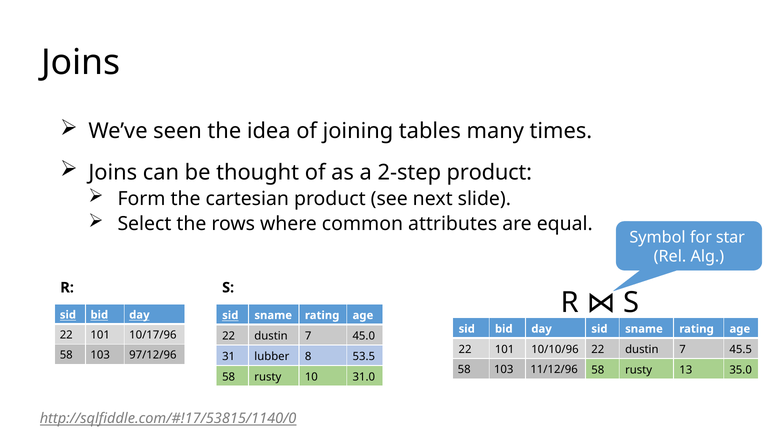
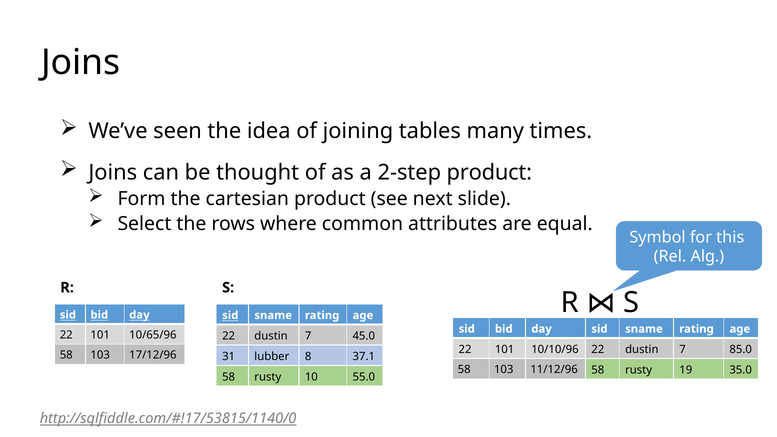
star: star -> this (730, 237)
10/17/96: 10/17/96 -> 10/65/96 (153, 335)
45.5: 45.5 -> 85.0 (741, 349)
97/12/96: 97/12/96 -> 17/12/96 (153, 355)
53.5: 53.5 -> 37.1 (364, 356)
13: 13 -> 19 (686, 370)
31.0: 31.0 -> 55.0 (364, 377)
